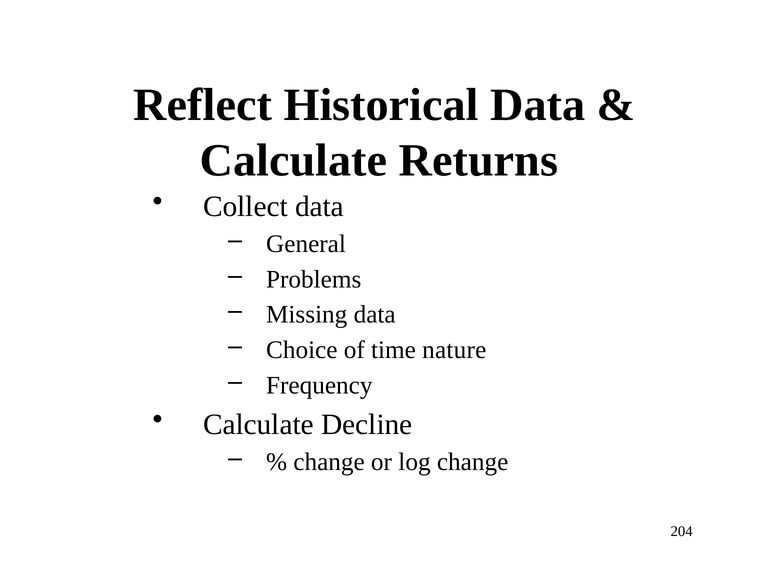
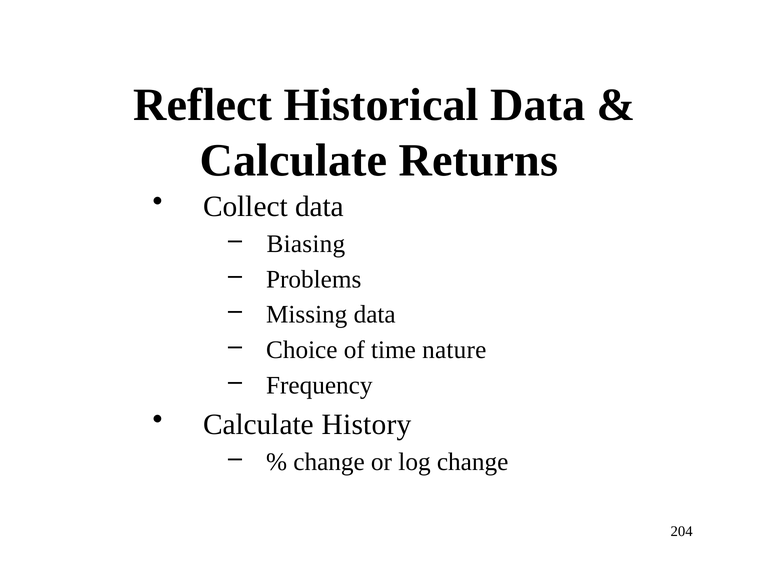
General: General -> Biasing (306, 244)
Decline: Decline -> History (367, 424)
